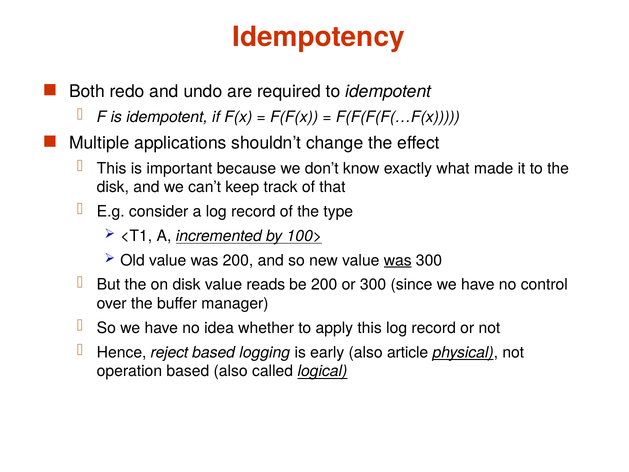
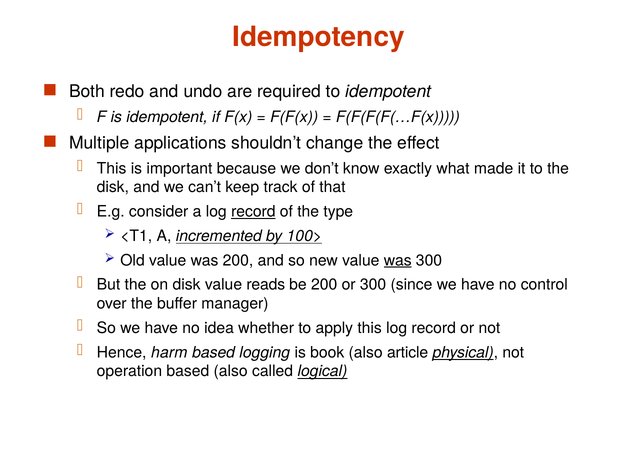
record underline: none -> present (253, 212)
reject: reject -> harm (169, 352)
early: early -> book (327, 352)
